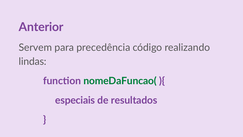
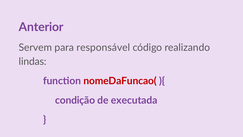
precedência: precedência -> responsável (103, 47)
nomeDaFuncao( colour: green -> red (120, 81)
especiais: especiais -> condição (75, 100)
resultados: resultados -> executada (134, 100)
